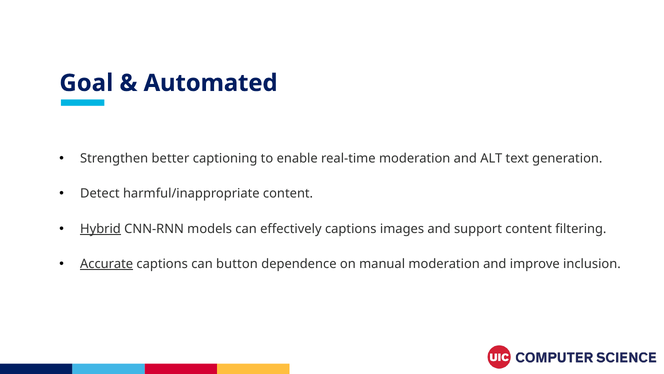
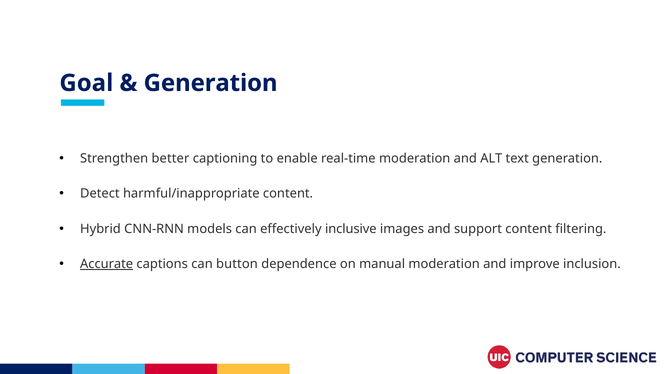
Automated: Automated -> Generation (211, 83)
Hybrid underline: present -> none (100, 229)
effectively captions: captions -> inclusive (351, 229)
